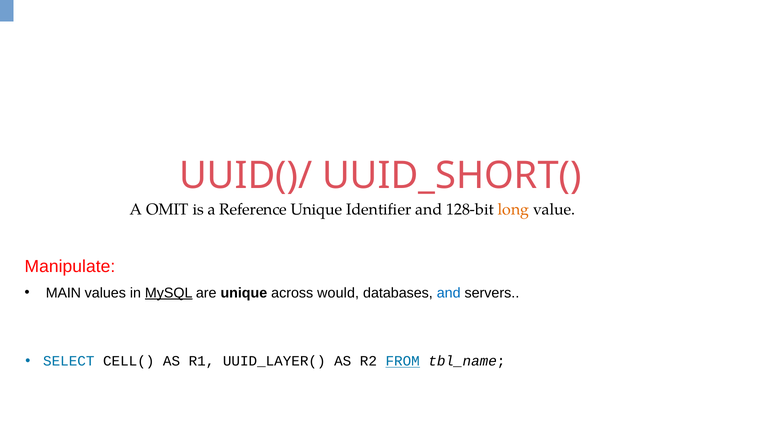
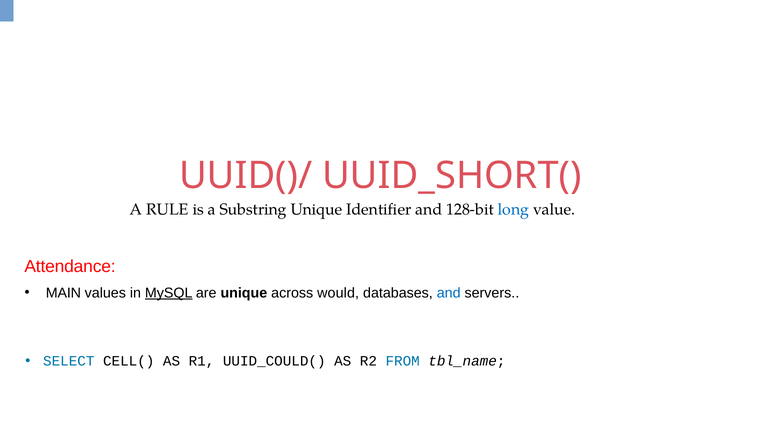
OMIT: OMIT -> RULE (167, 210)
Reference: Reference -> Substring (253, 210)
long colour: orange -> blue (513, 210)
Manipulate: Manipulate -> Attendance (70, 267)
UUID_LAYER(: UUID_LAYER( -> UUID_COULD( (274, 361)
FROM underline: present -> none (403, 361)
